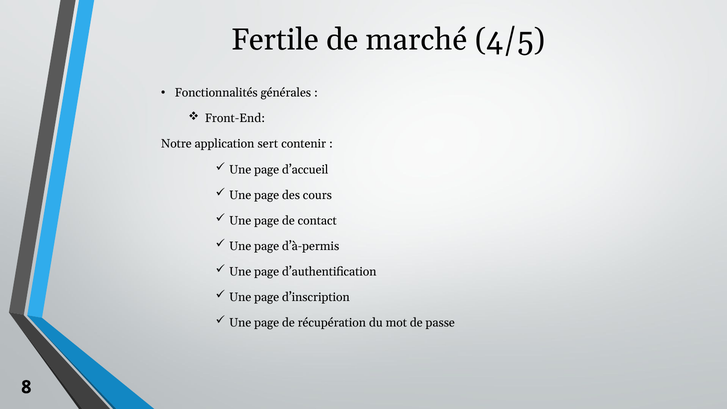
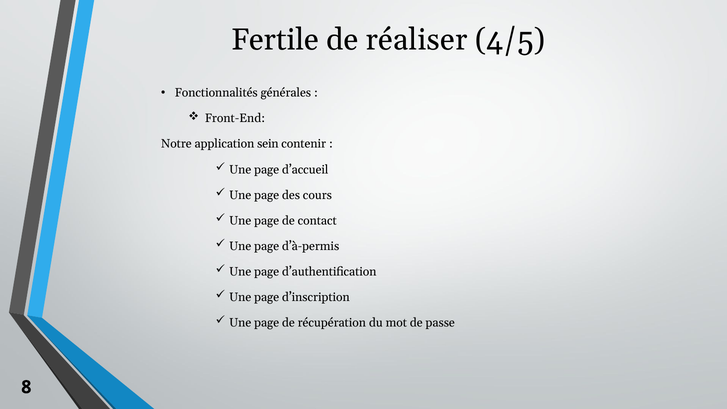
marché: marché -> réaliser (417, 40)
sert: sert -> sein (268, 144)
